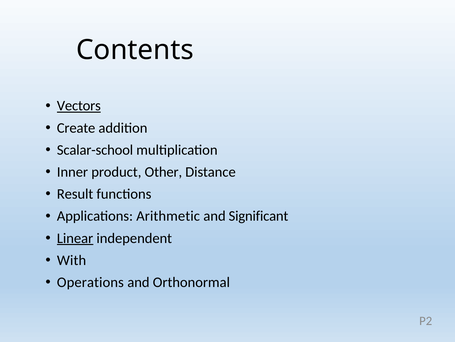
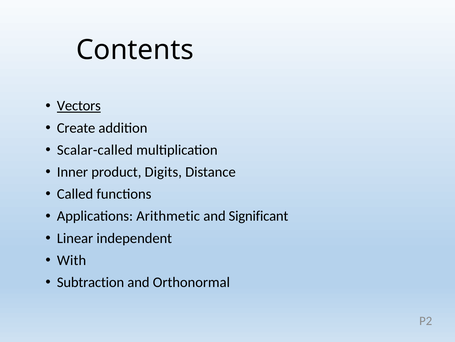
Scalar-school: Scalar-school -> Scalar-called (95, 150)
Other: Other -> Digits (163, 172)
Result: Result -> Called (75, 194)
Linear underline: present -> none (75, 238)
Operations: Operations -> Subtraction (91, 282)
